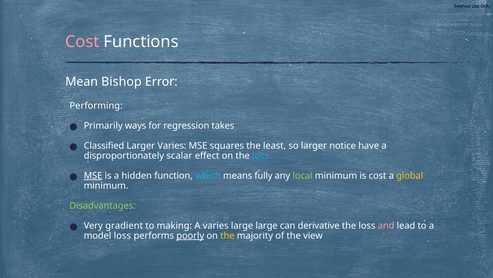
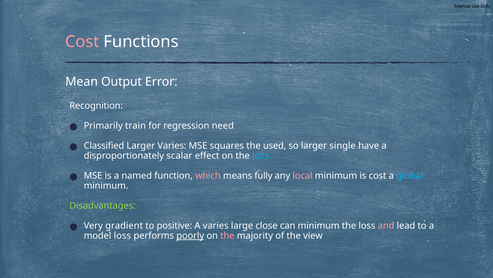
Bishop: Bishop -> Output (122, 82)
Performing: Performing -> Recognition (96, 105)
ways: ways -> train (135, 125)
takes: takes -> need (223, 125)
least: least -> used (275, 145)
notice: notice -> single (343, 145)
MSE underline: present -> none (93, 175)
hidden: hidden -> named (137, 175)
which colour: light blue -> pink (208, 175)
local colour: light green -> pink (303, 175)
global colour: yellow -> light blue (410, 175)
making: making -> positive (174, 225)
large large: large -> close (267, 225)
can derivative: derivative -> minimum (319, 225)
the colour: yellow -> pink (227, 235)
